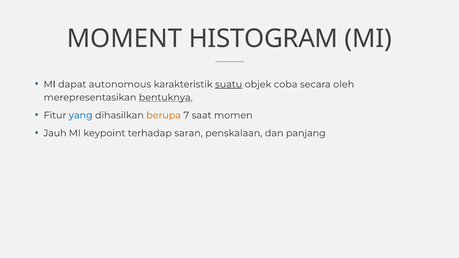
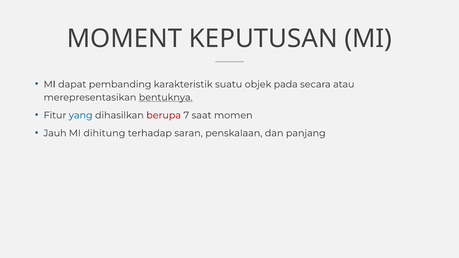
HISTOGRAM: HISTOGRAM -> KEPUTUSAN (263, 39)
autonomous: autonomous -> pembanding (120, 84)
suatu underline: present -> none (229, 84)
coba: coba -> pada (286, 84)
oleh: oleh -> atau (344, 84)
berupa colour: orange -> red (164, 115)
keypoint: keypoint -> dihitung (104, 133)
